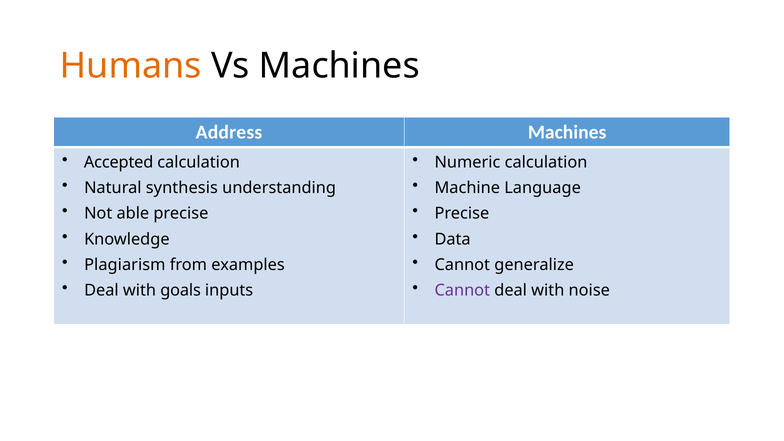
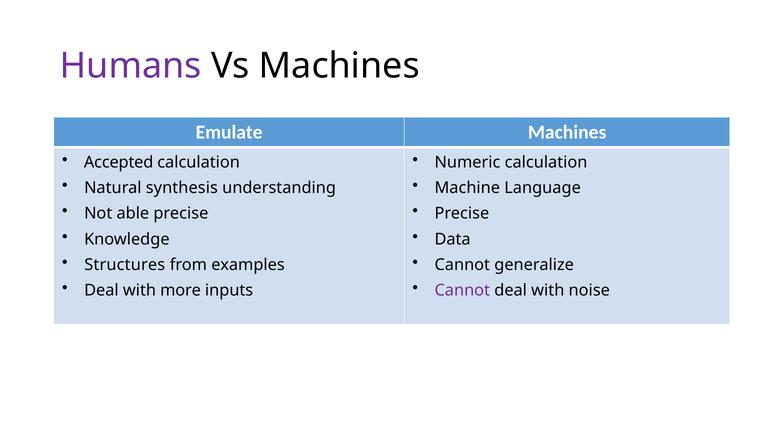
Humans colour: orange -> purple (131, 66)
Address: Address -> Emulate (229, 132)
Plagiarism: Plagiarism -> Structures (125, 265)
goals: goals -> more (181, 290)
